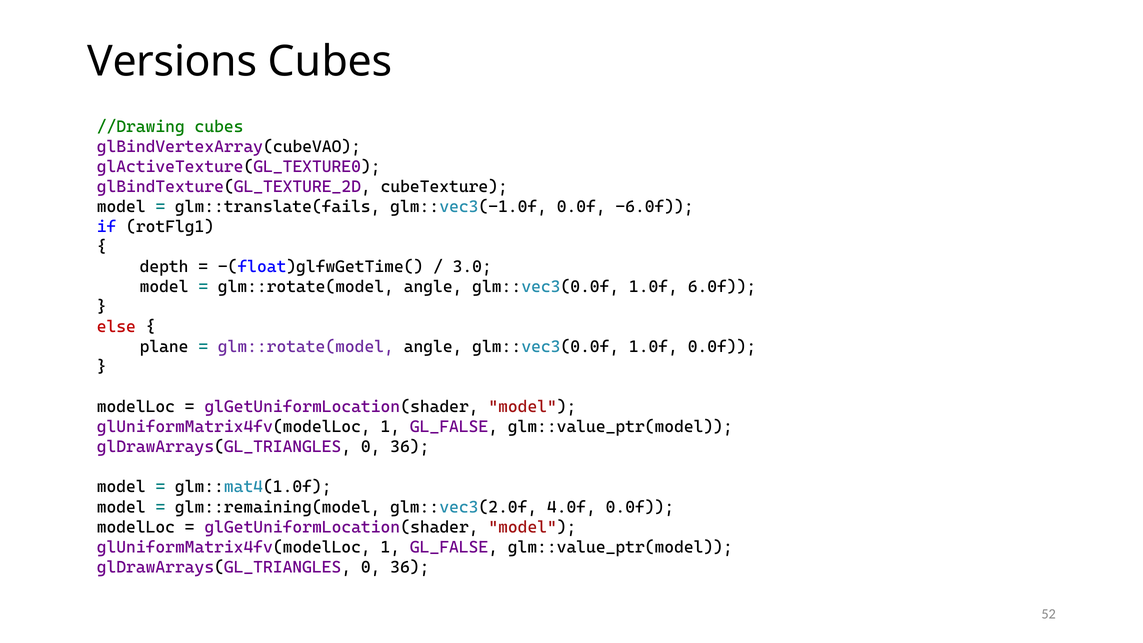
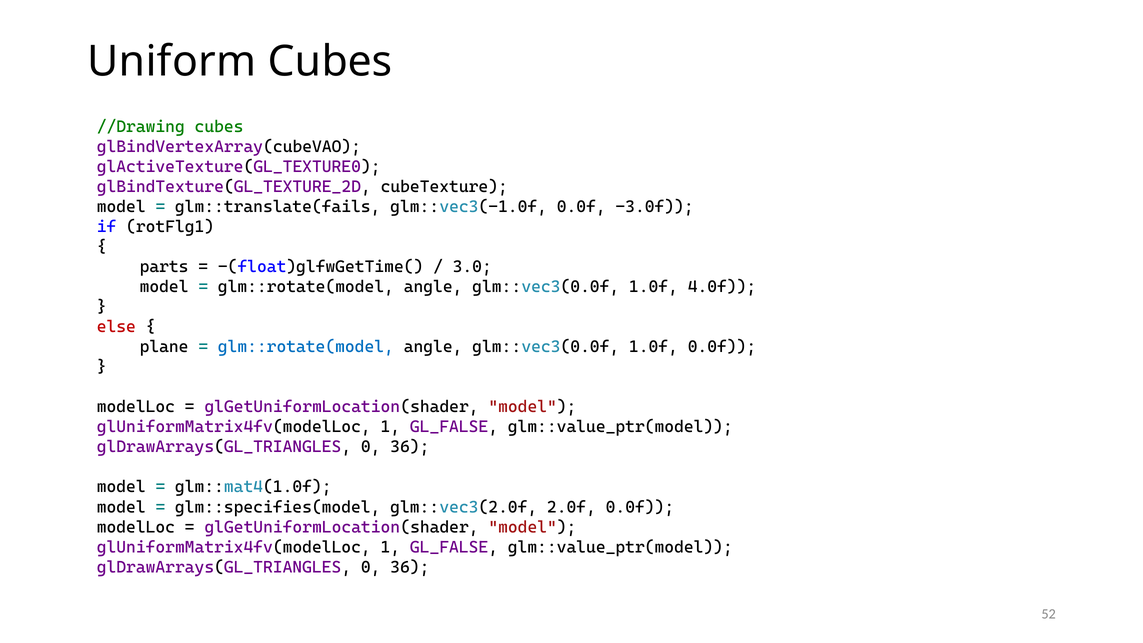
Versions: Versions -> Uniform (172, 61)
-6.0f: -6.0f -> -3.0f (655, 207)
depth: depth -> parts (164, 267)
6.0f: 6.0f -> 4.0f (722, 287)
glm::rotate(model colour: purple -> blue (306, 347)
glm::remaining(model: glm::remaining(model -> glm::specifies(model (278, 507)
4.0f: 4.0f -> 2.0f (571, 507)
